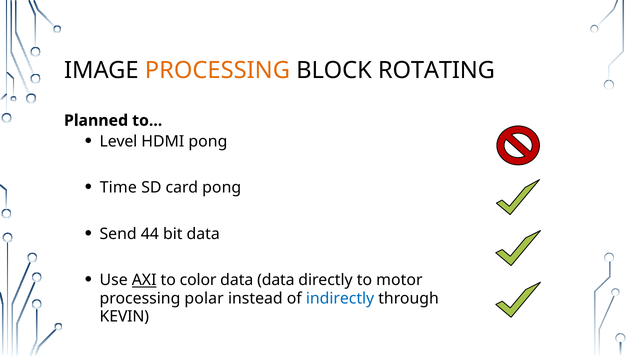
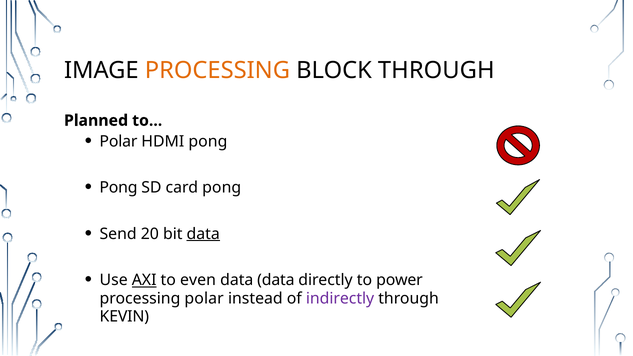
BLOCK ROTATING: ROTATING -> THROUGH (436, 70)
Level: Level -> Polar (118, 141)
Time: Time -> Pong (118, 188)
44: 44 -> 20 (150, 234)
data underline: none -> present (203, 234)
color: color -> even (198, 280)
motor: motor -> power (399, 280)
indirectly colour: blue -> purple (340, 298)
